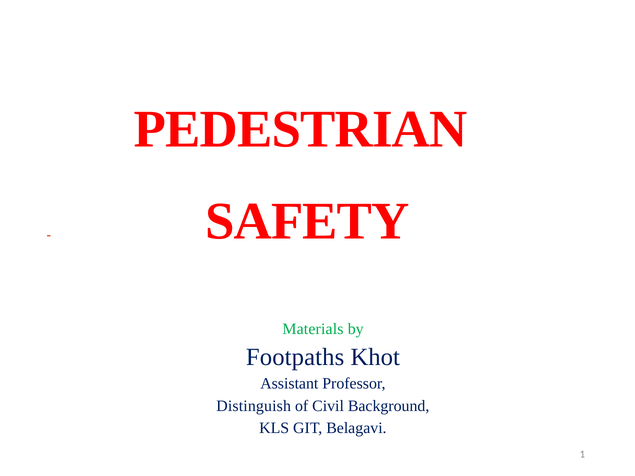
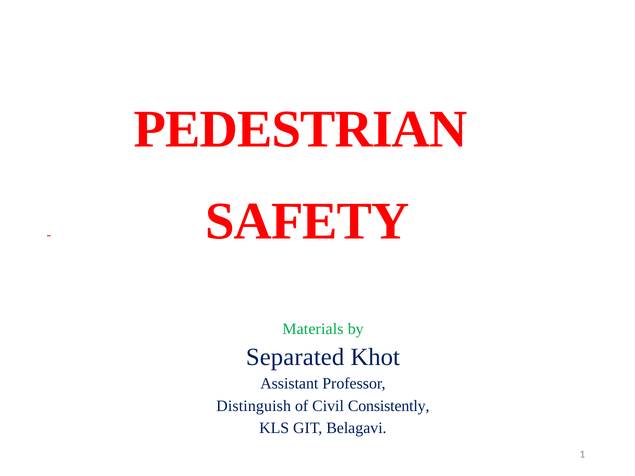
Footpaths: Footpaths -> Separated (295, 357)
Background: Background -> Consistently (389, 406)
